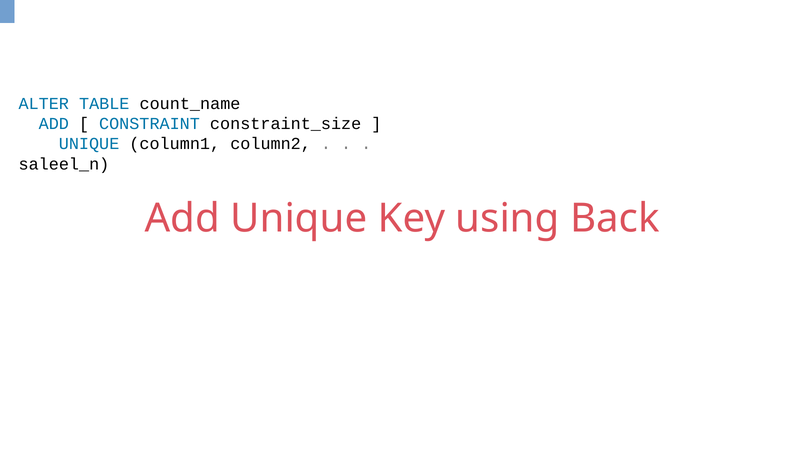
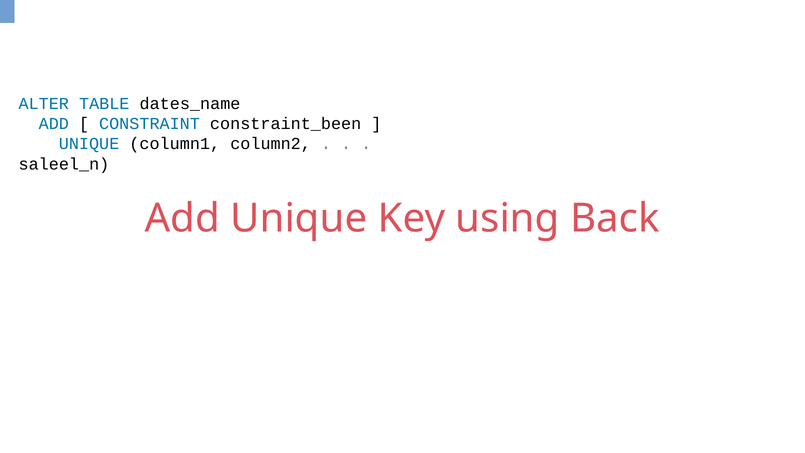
count_name: count_name -> dates_name (190, 104)
constraint_size: constraint_size -> constraint_been (286, 124)
